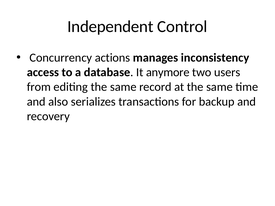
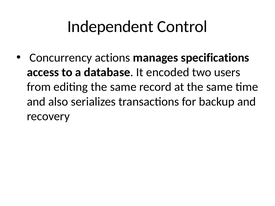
inconsistency: inconsistency -> specifications (215, 58)
anymore: anymore -> encoded (168, 72)
